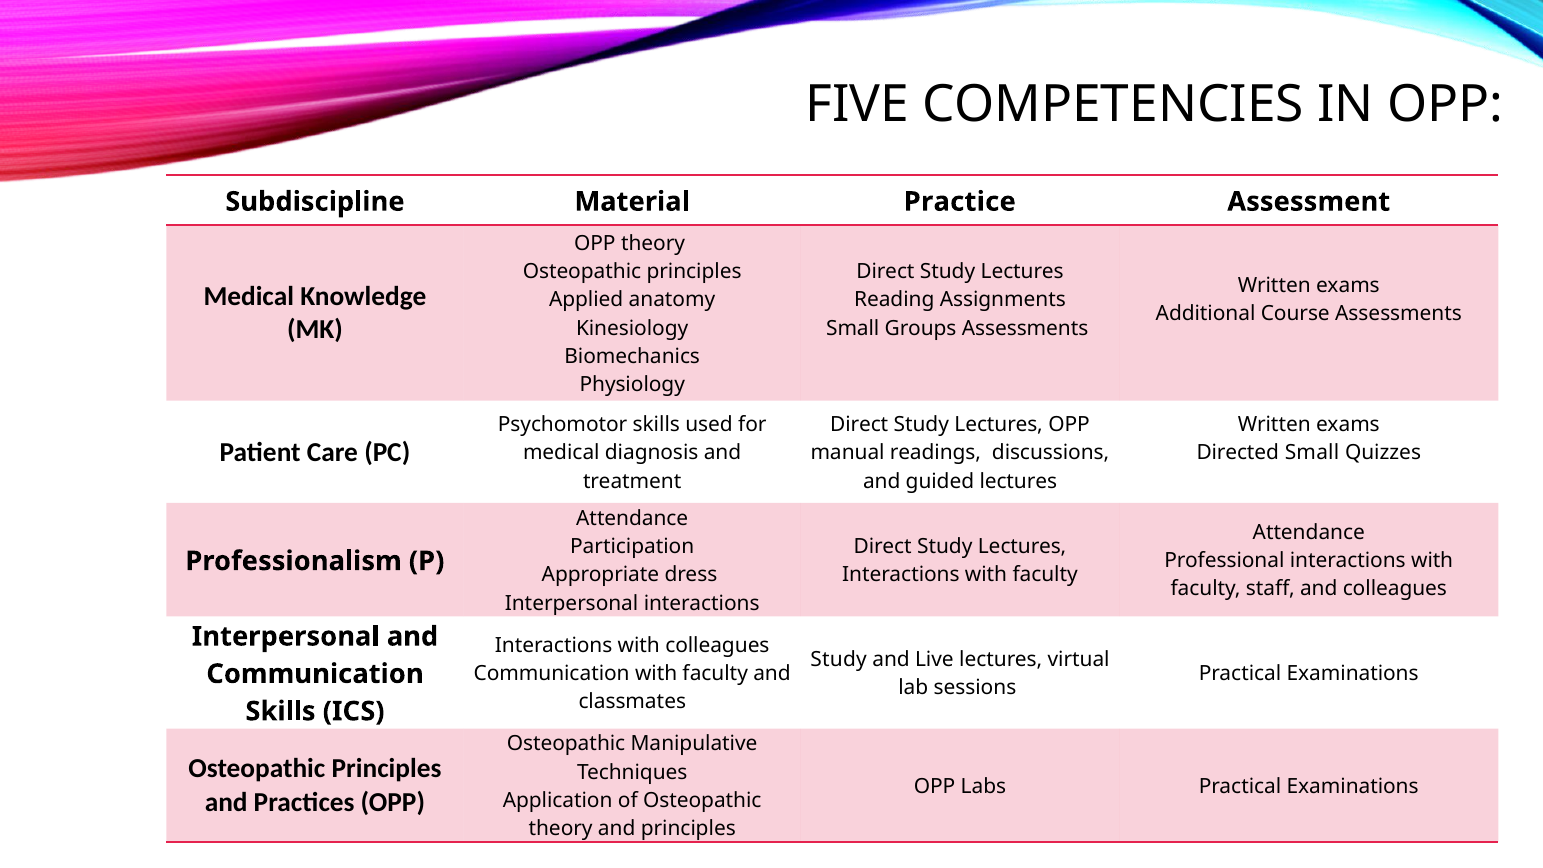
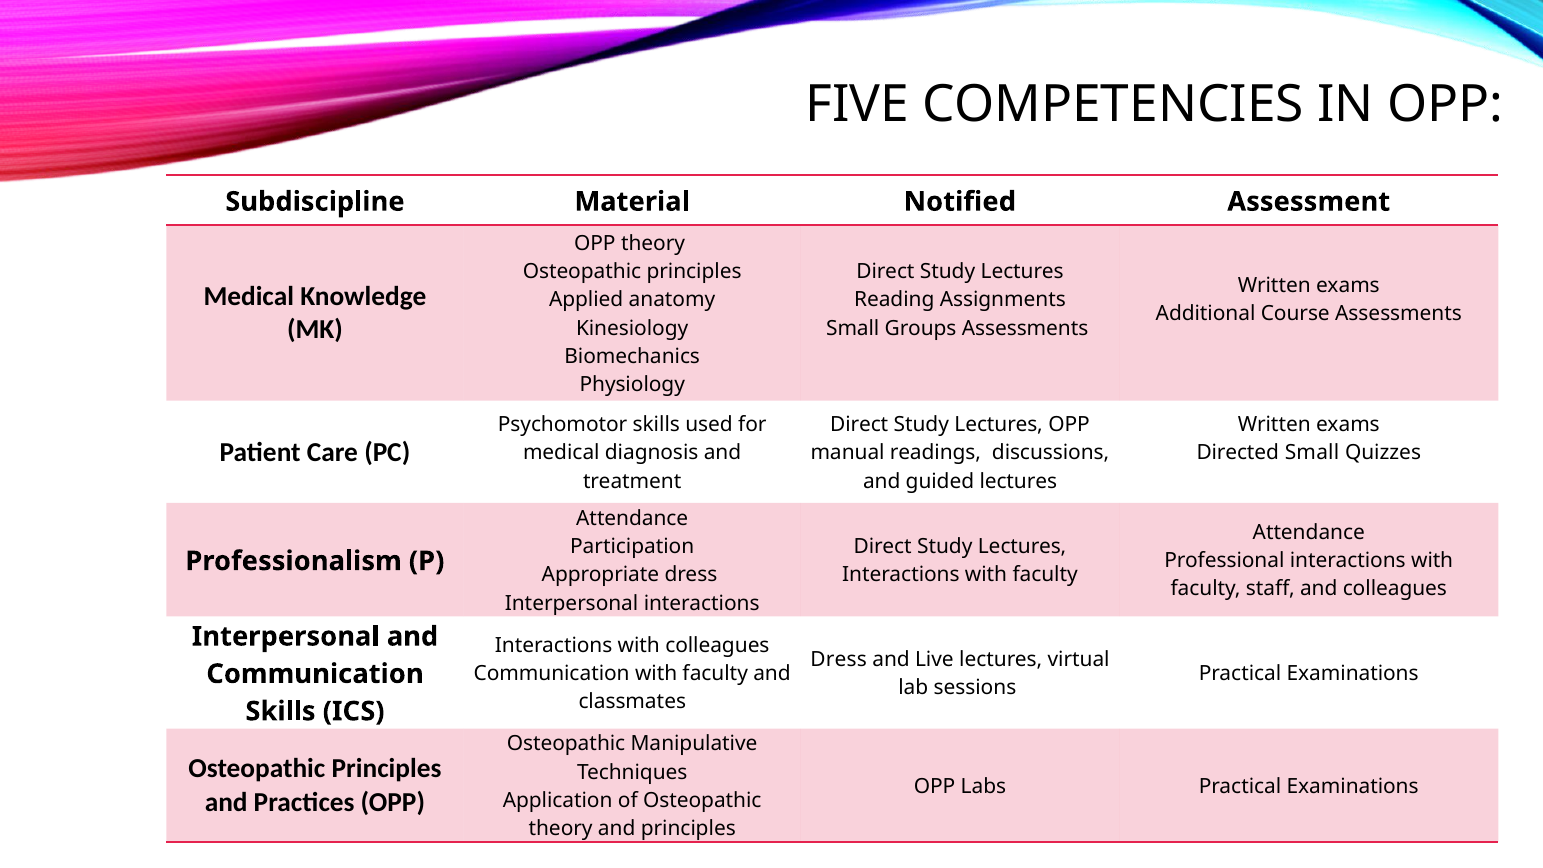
Practice: Practice -> Notified (960, 202)
Study: Study -> Dress (839, 659)
